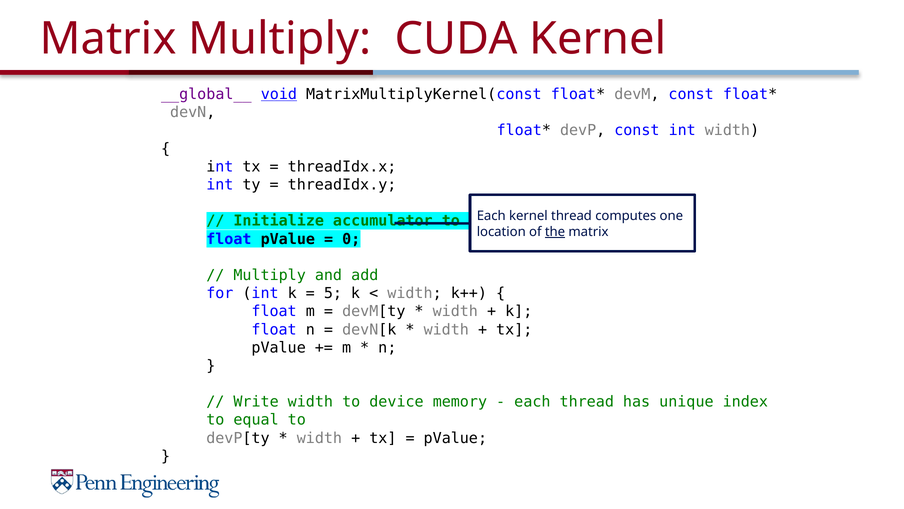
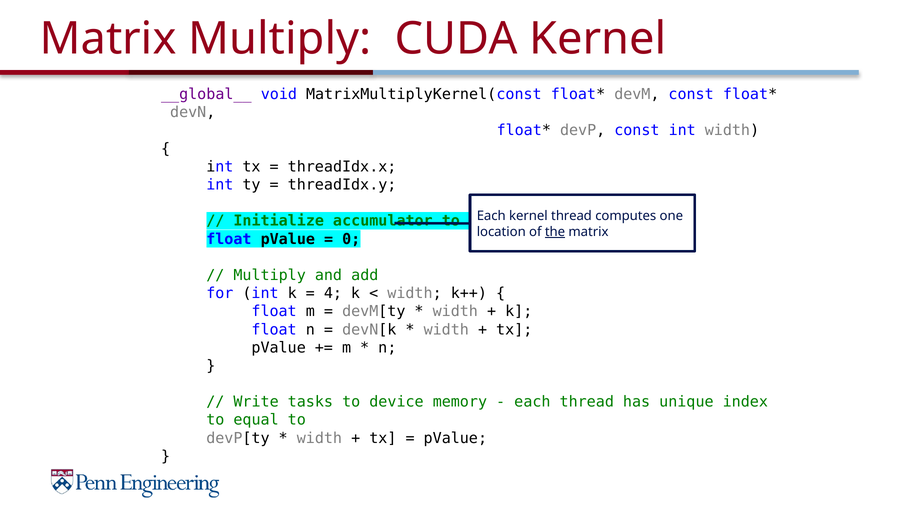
void underline: present -> none (279, 94)
5: 5 -> 4 (333, 293)
Write width: width -> tasks (310, 402)
